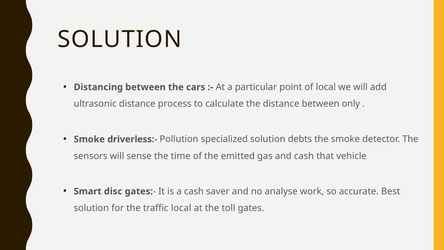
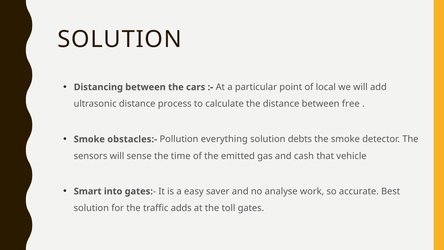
only: only -> free (351, 104)
driverless:-: driverless:- -> obstacles:- (132, 139)
specialized: specialized -> everything (224, 139)
disc: disc -> into (113, 191)
a cash: cash -> easy (194, 191)
traffic local: local -> adds (181, 208)
